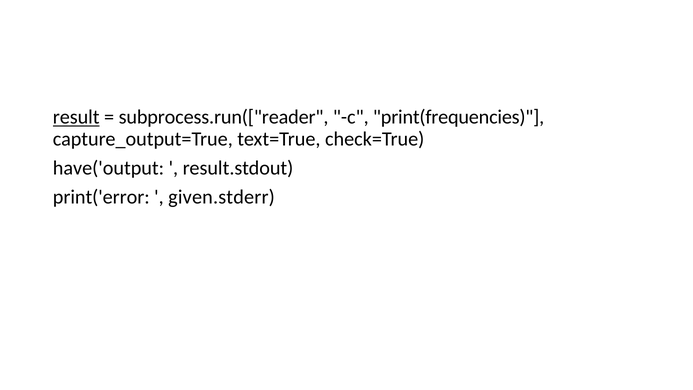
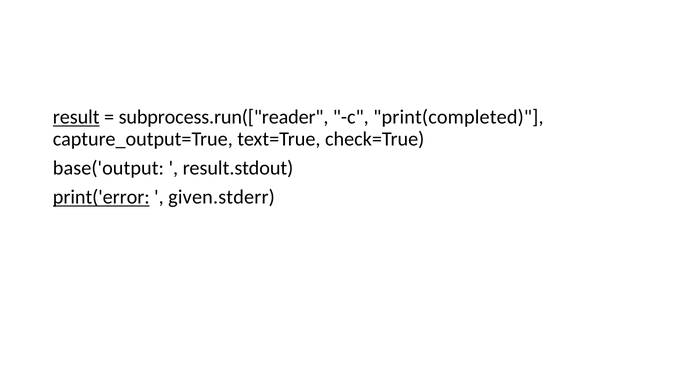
print(frequencies: print(frequencies -> print(completed (458, 117)
have('output: have('output -> base('output (108, 168)
print('error underline: none -> present (101, 197)
